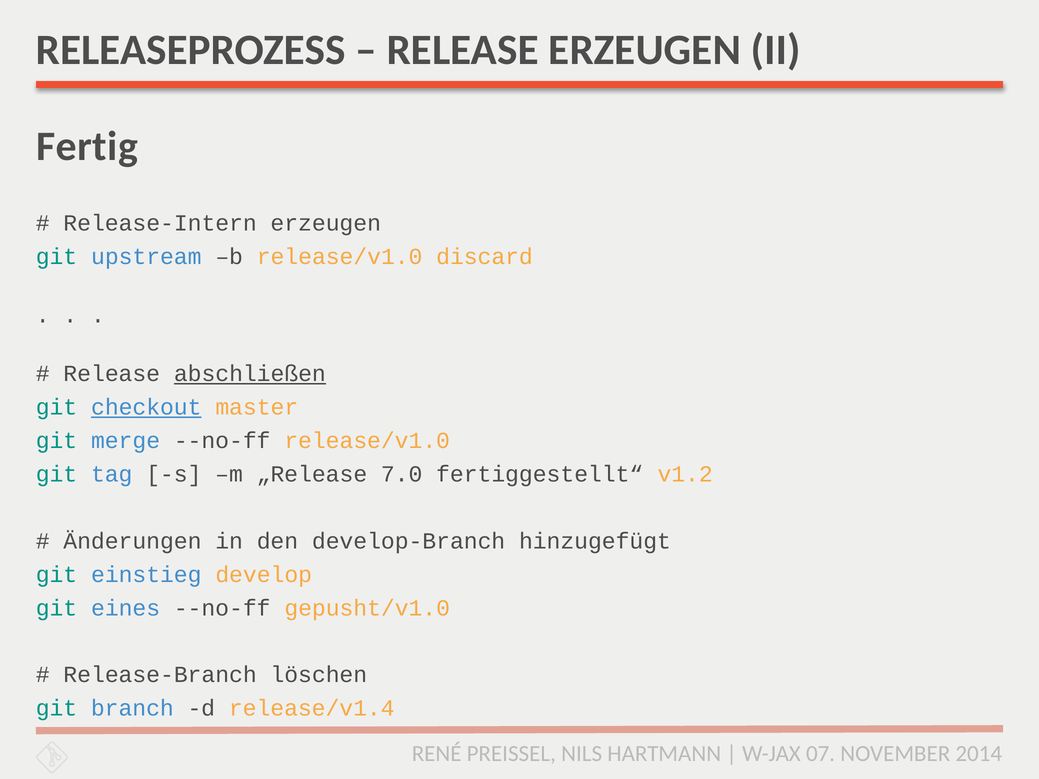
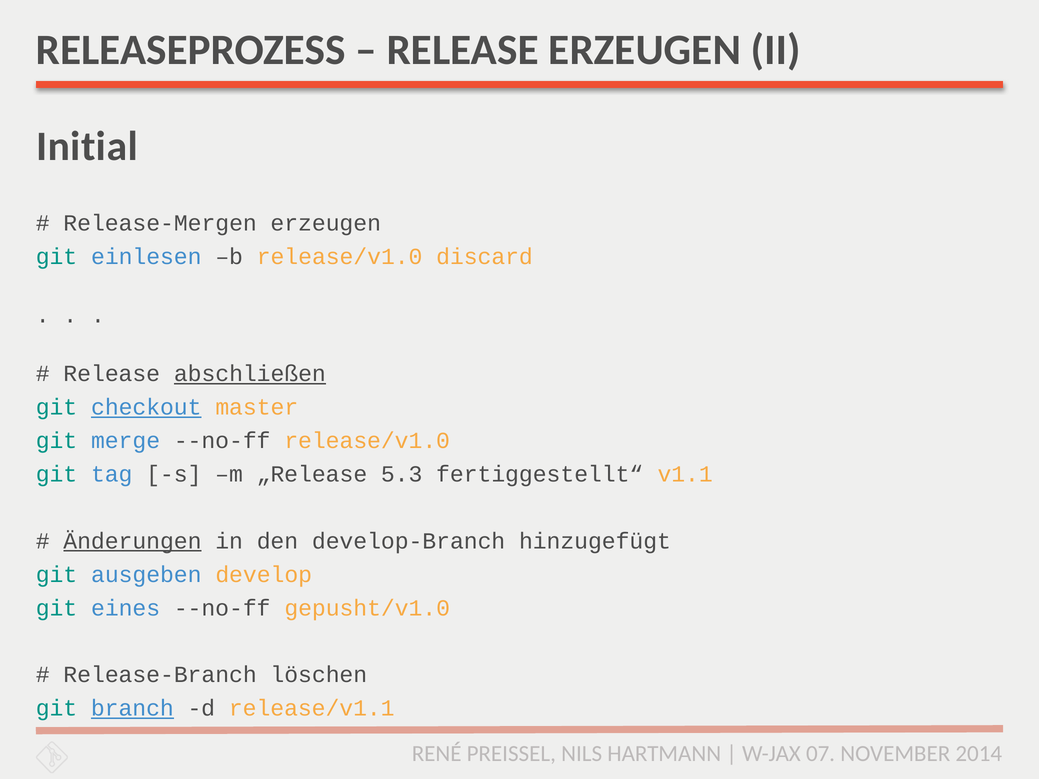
Fertig: Fertig -> Initial (87, 146)
Release-Intern: Release-Intern -> Release-Mergen (160, 223)
upstream: upstream -> einlesen (146, 257)
7.0: 7.0 -> 5.3 (402, 474)
v1.2: v1.2 -> v1.1 (685, 474)
Änderungen underline: none -> present (132, 541)
einstieg: einstieg -> ausgeben (146, 575)
branch underline: none -> present (132, 708)
release/v1.4: release/v1.4 -> release/v1.1 (312, 708)
